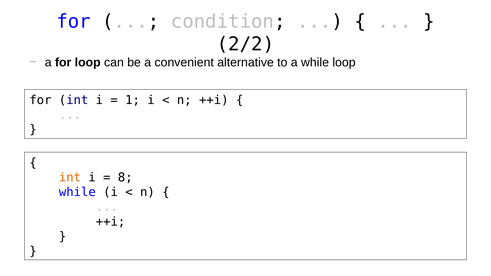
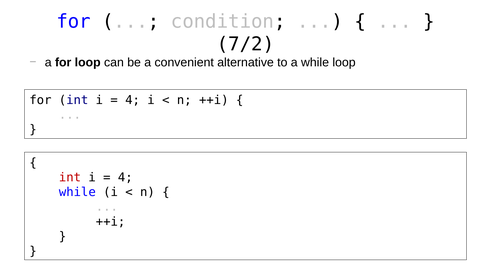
2/2: 2/2 -> 7/2 (246, 44)
1: 1 -> 4 (133, 100)
int colour: orange -> red (70, 178)
8: 8 -> 4 (125, 178)
